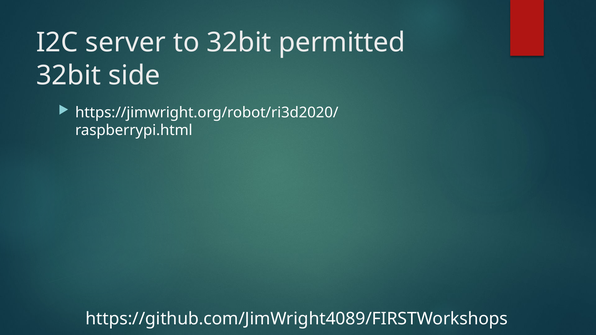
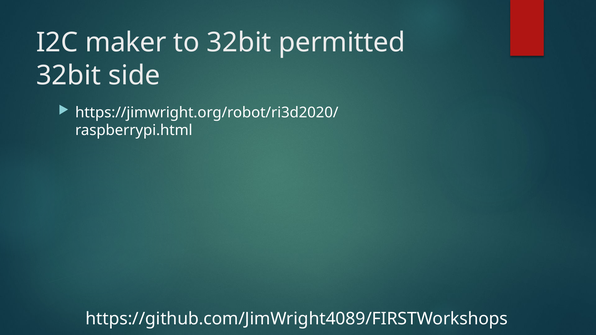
server: server -> maker (126, 43)
